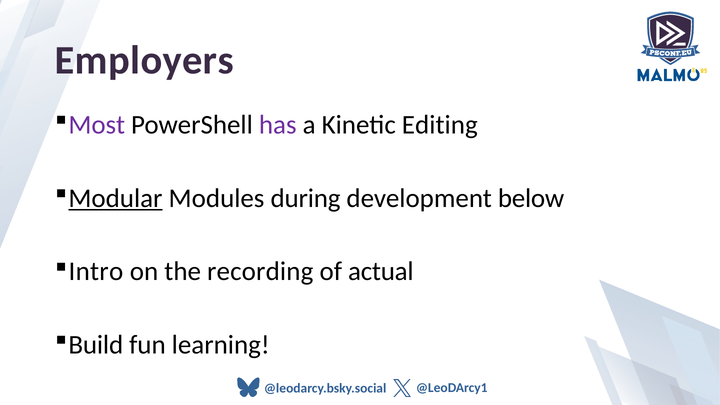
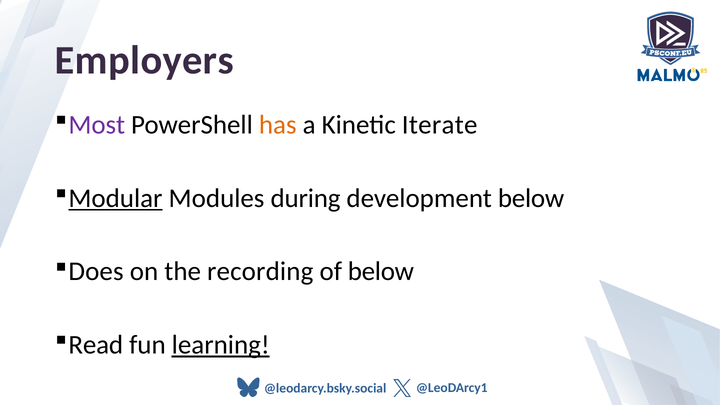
has colour: purple -> orange (278, 125)
Editing: Editing -> Iterate (440, 125)
Intro: Intro -> Does (96, 272)
of actual: actual -> below (381, 272)
Build: Build -> Read (96, 345)
learning underline: none -> present (221, 345)
